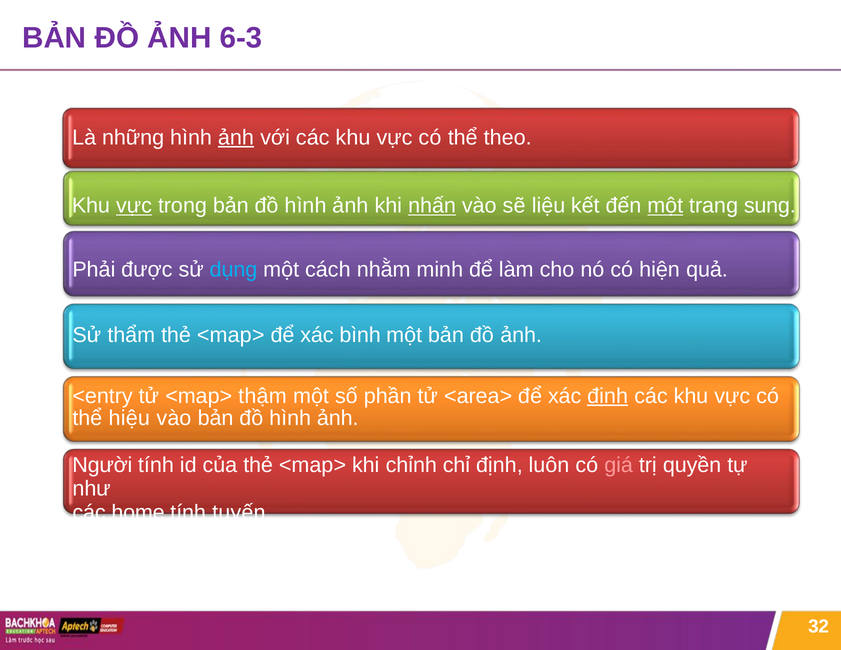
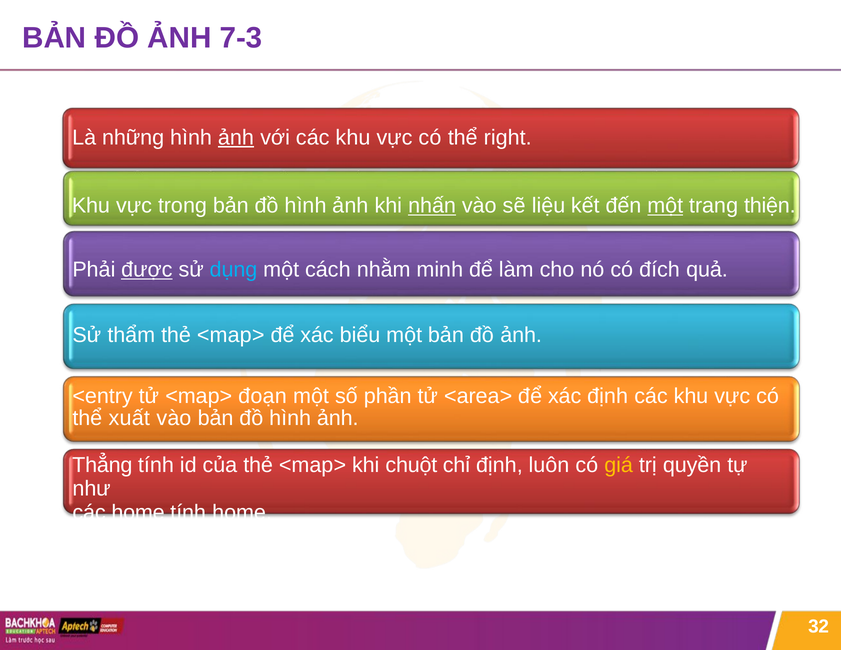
6-3: 6-3 -> 7-3 (241, 38)
theo: theo -> right (508, 138)
vực underline: present -> none (134, 206)
sung: sung -> thiện (770, 206)
được underline: none -> present (147, 270)
hiện: hiện -> đích (660, 270)
bình: bình -> biểu (360, 335)
thậm: thậm -> đoạn (263, 396)
định underline: present -> none (608, 396)
hiệu: hiệu -> xuất (129, 418)
Người: Người -> Thẳng (102, 465)
chỉnh: chỉnh -> chuột (411, 465)
giá colour: pink -> yellow (619, 465)
tính tuyến: tuyến -> home (242, 513)
